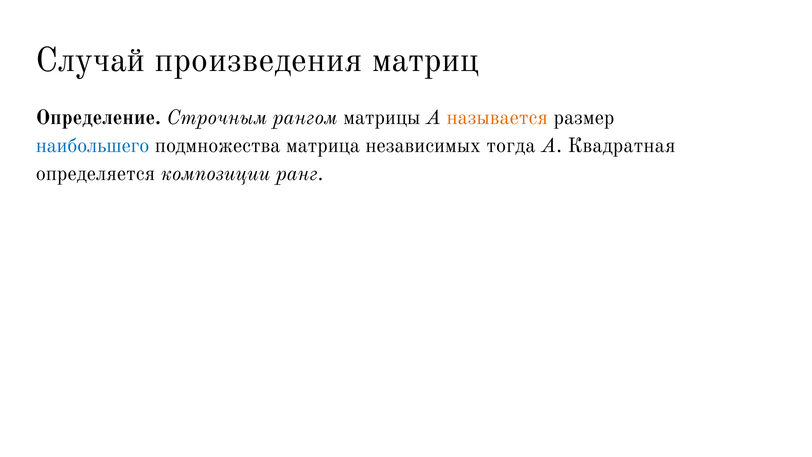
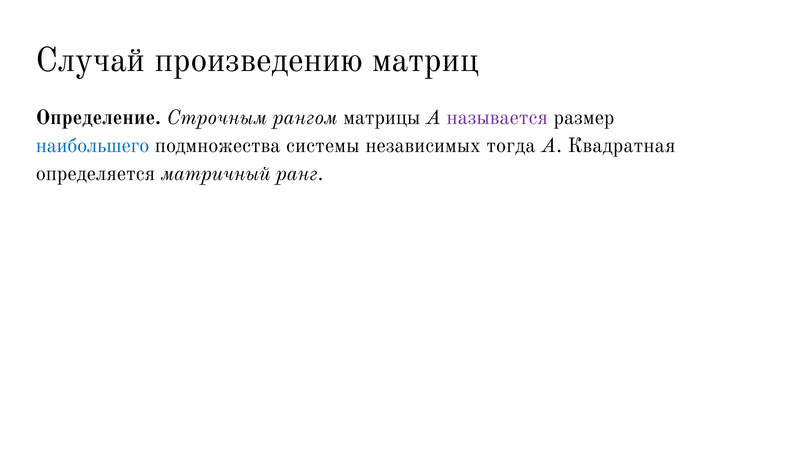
произведения: произведения -> произведению (259, 60)
называется colour: orange -> purple (497, 117)
матрица: матрица -> системы (323, 146)
композиции: композиции -> матричный (216, 174)
